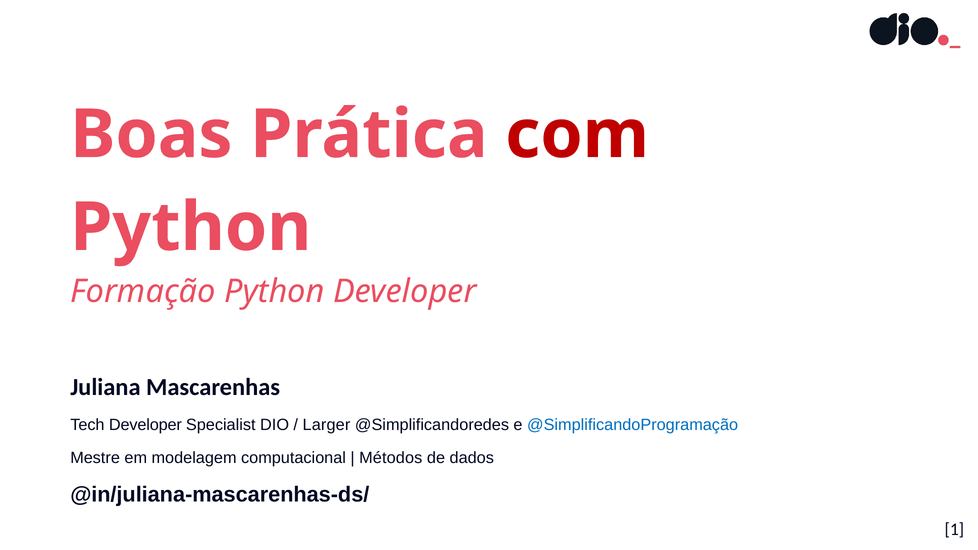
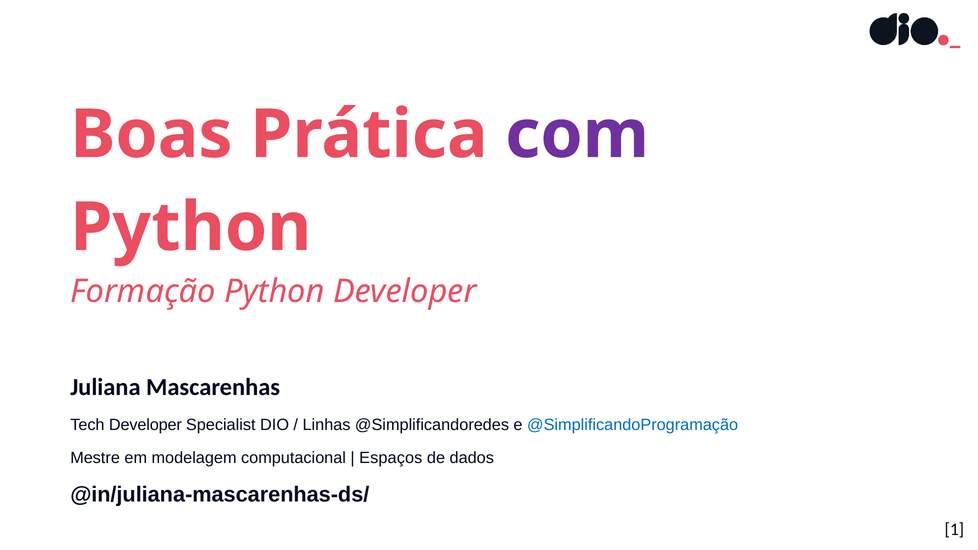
com colour: red -> purple (577, 135)
Larger: Larger -> Linhas (327, 425)
Métodos: Métodos -> Espaços (391, 458)
